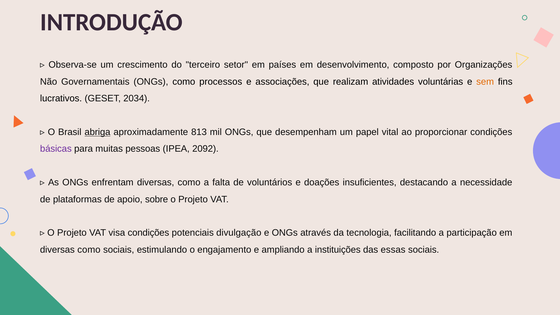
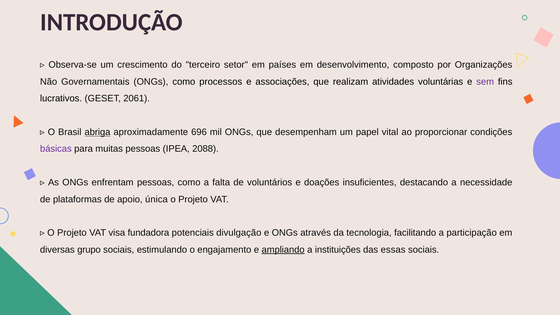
sem colour: orange -> purple (485, 82)
2034: 2034 -> 2061 (137, 99)
813: 813 -> 696 (199, 132)
2092: 2092 -> 2088 (205, 149)
enfrentam diversas: diversas -> pessoas (156, 183)
sobre: sobre -> única (156, 199)
visa condições: condições -> fundadora (148, 233)
como: como -> grupo (89, 250)
ampliando underline: none -> present (283, 250)
